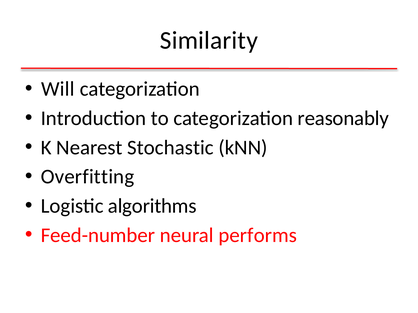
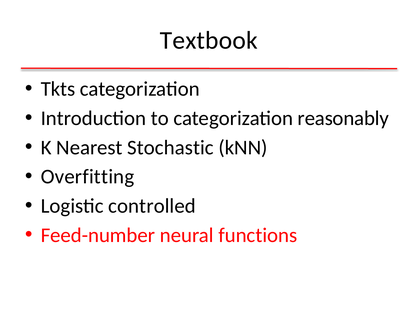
Similarity: Similarity -> Textbook (209, 40)
Will: Will -> Tkts (58, 89)
algorithms: algorithms -> controlled (152, 206)
performs: performs -> functions (258, 236)
